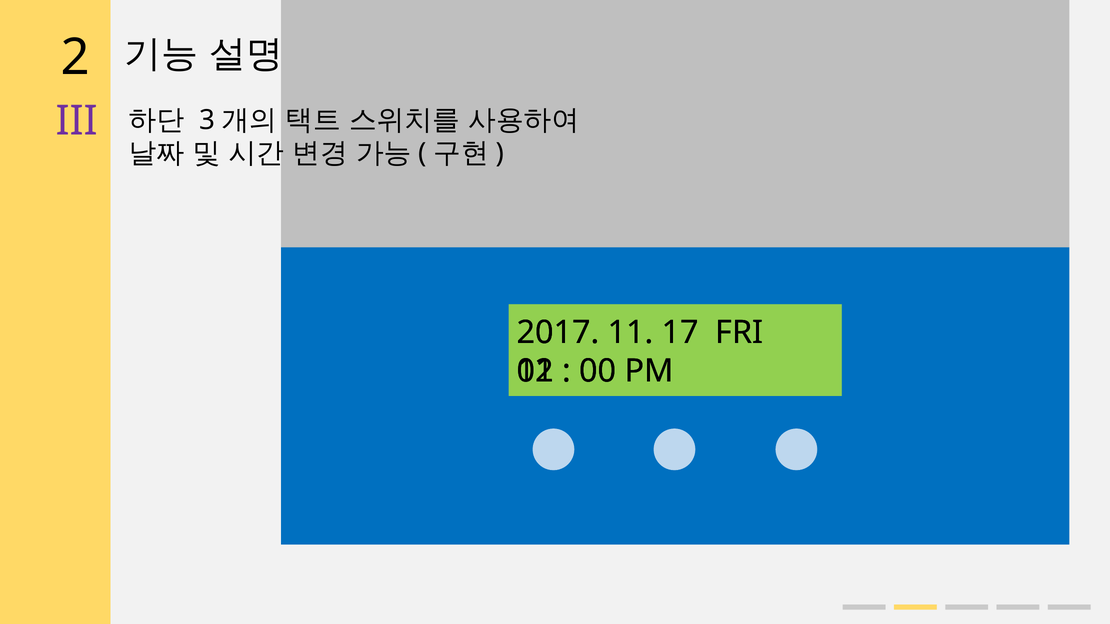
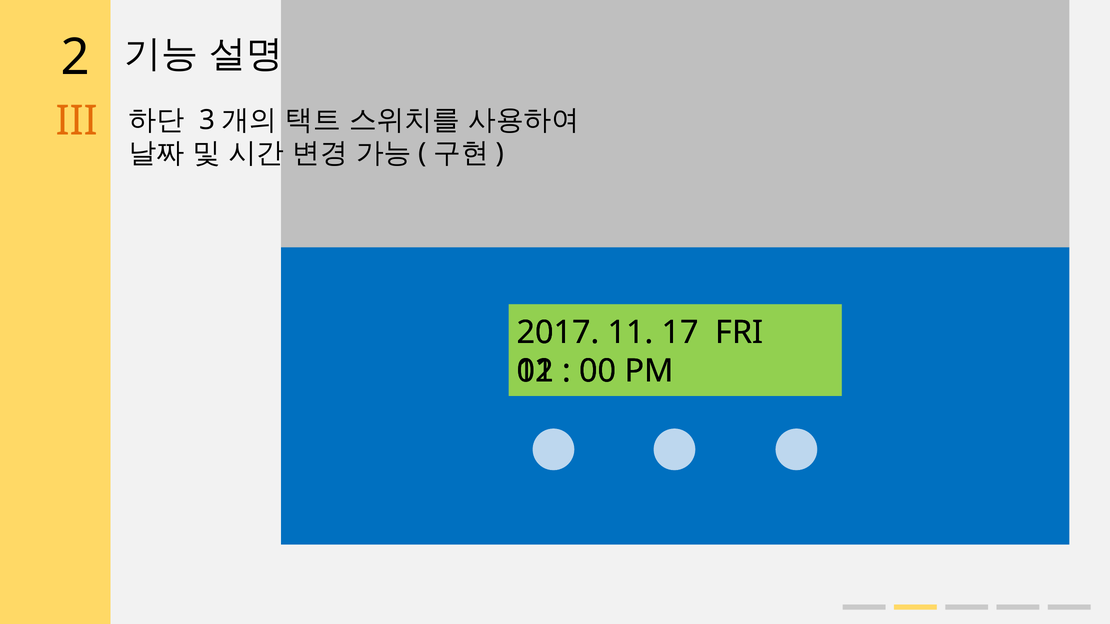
III colour: purple -> orange (77, 121)
